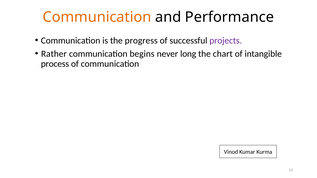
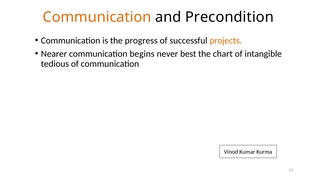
Performance: Performance -> Precondition (229, 17)
projects colour: purple -> orange (226, 41)
Rather: Rather -> Nearer (54, 54)
long: long -> best (188, 54)
process: process -> tedious (55, 64)
